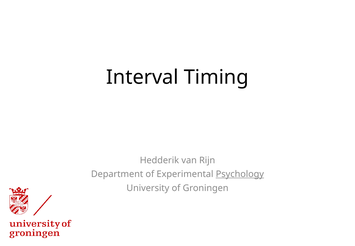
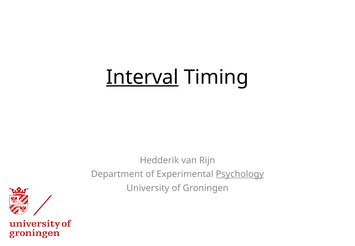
Interval underline: none -> present (142, 77)
